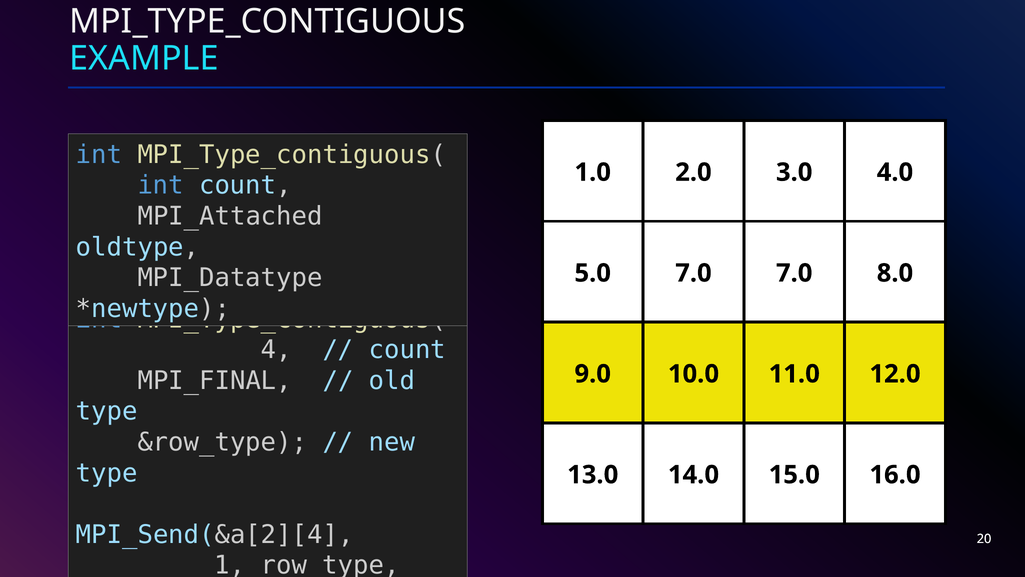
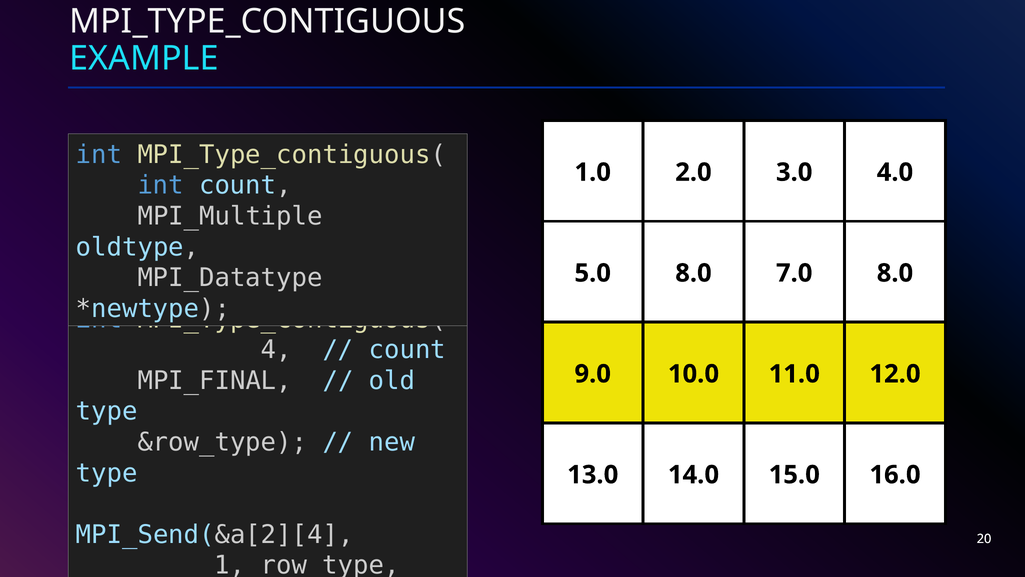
MPI_Attached: MPI_Attached -> MPI_Multiple (230, 216)
5.0 7.0: 7.0 -> 8.0 (693, 273)
